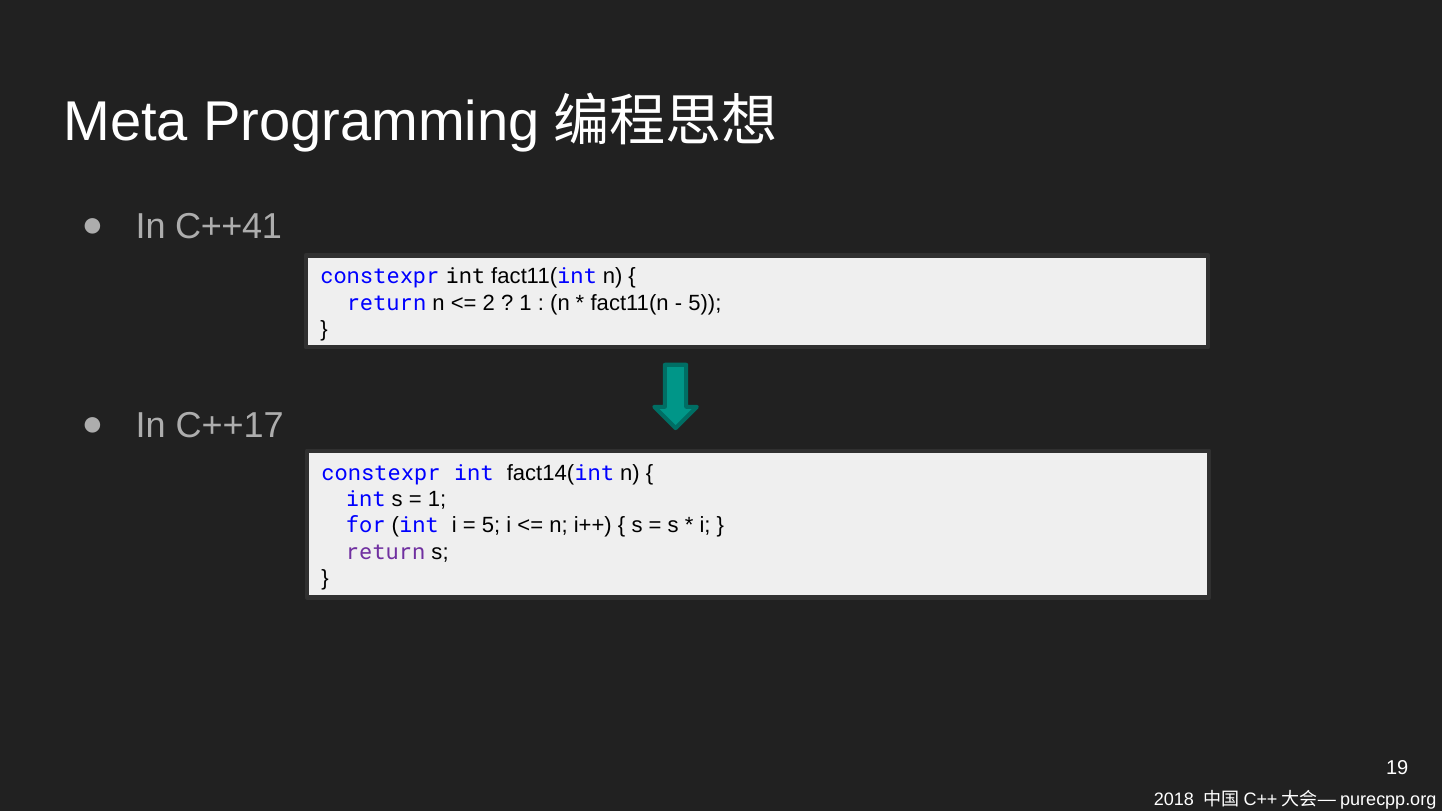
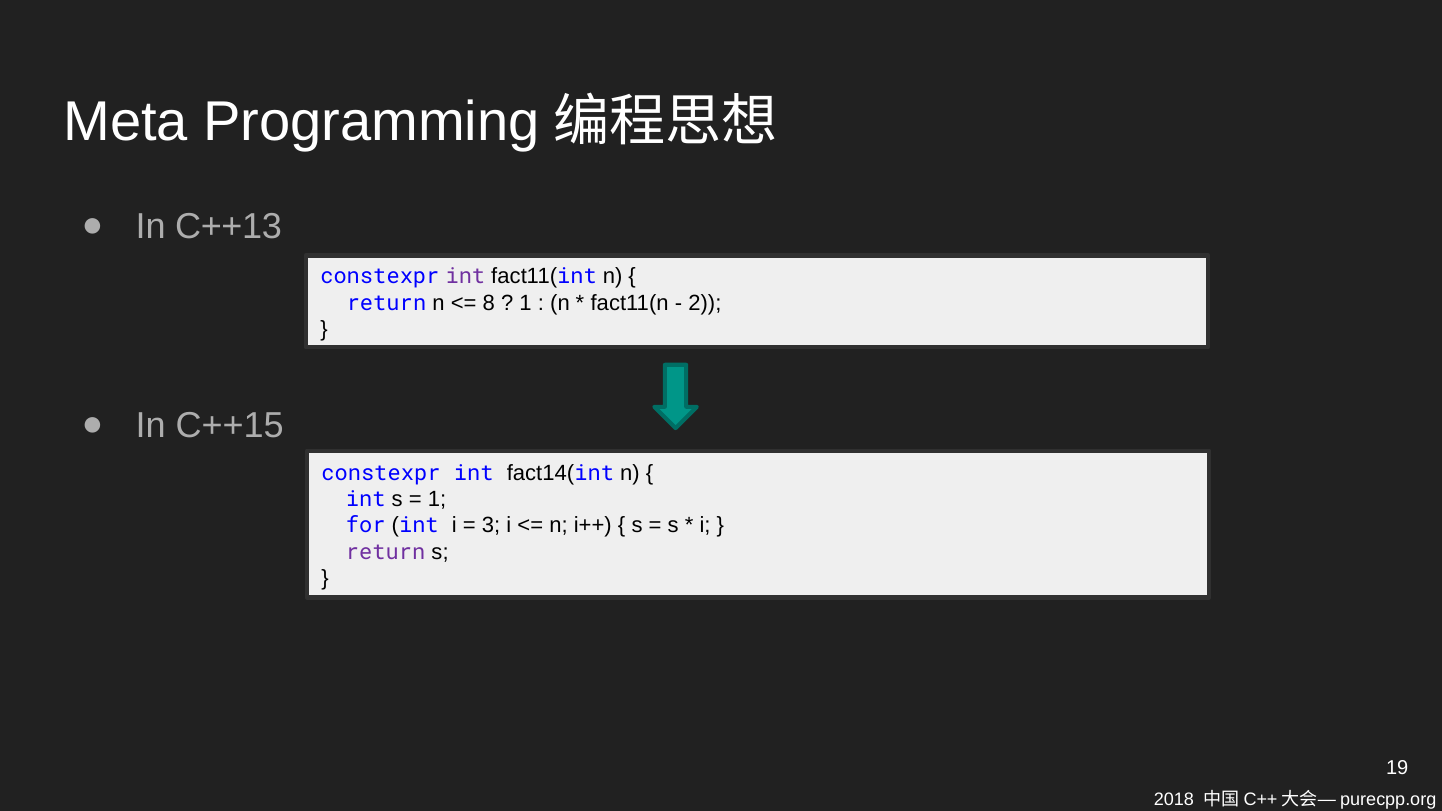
C++41: C++41 -> C++13 (228, 227)
int colour: black -> purple (465, 276)
2: 2 -> 8 (489, 303)
5: 5 -> 2 (705, 303)
C++17: C++17 -> C++15 (230, 426)
5: 5 -> 3 (491, 526)
